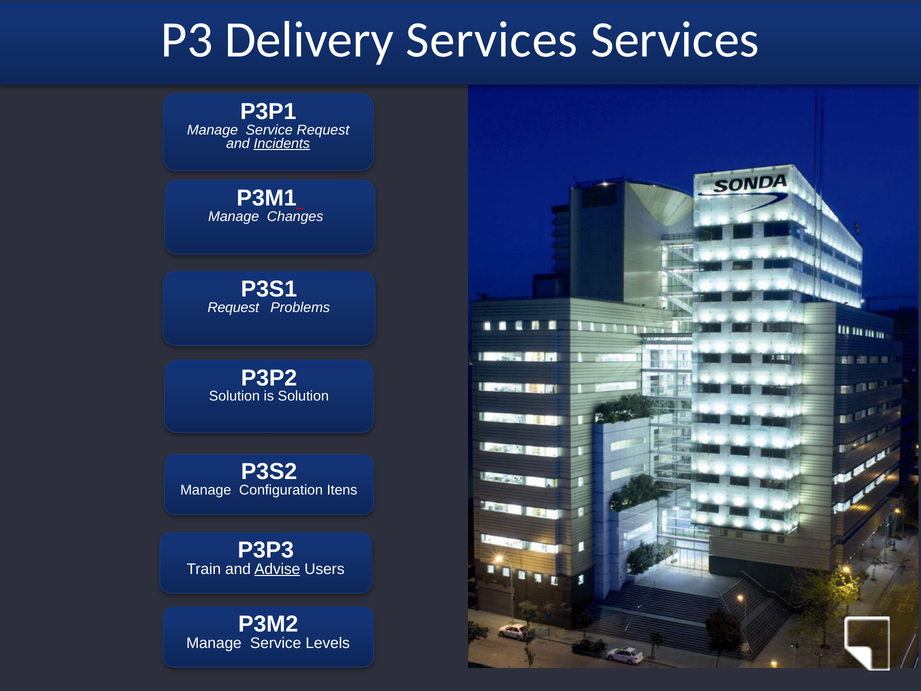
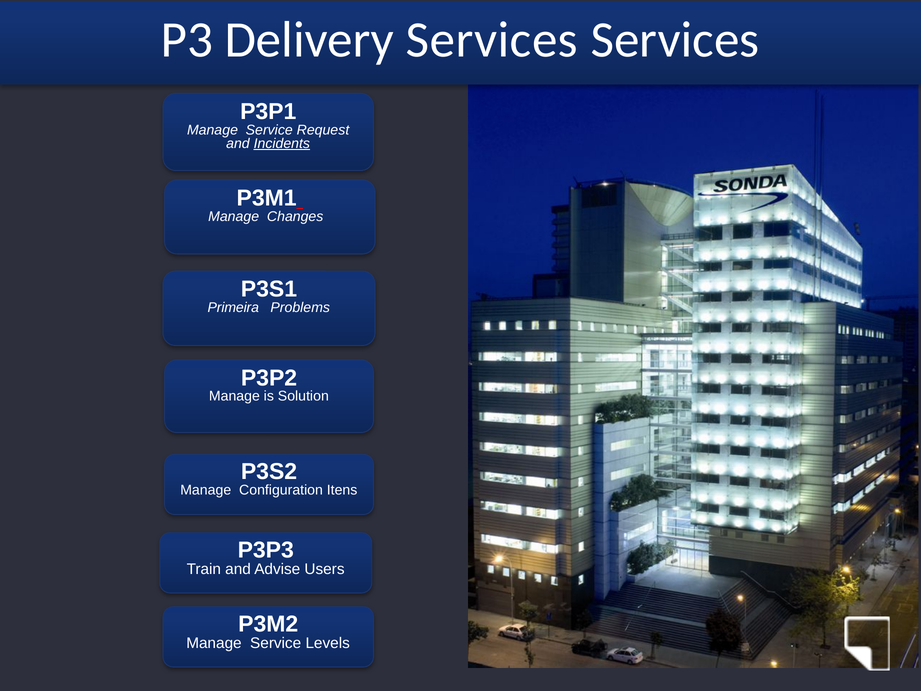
Request: Request -> Primeira (233, 307)
Solution: Solution -> Manage (234, 396)
Advise underline: present -> none (277, 569)
